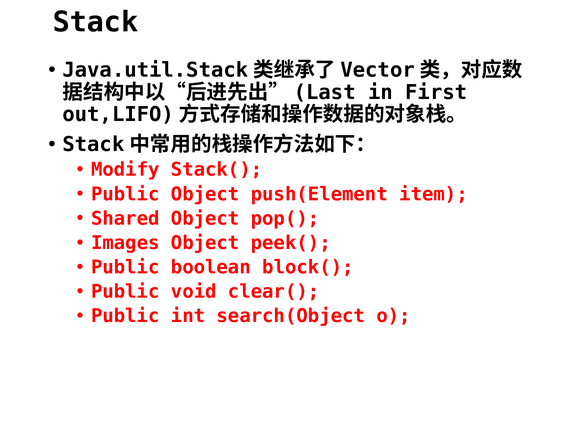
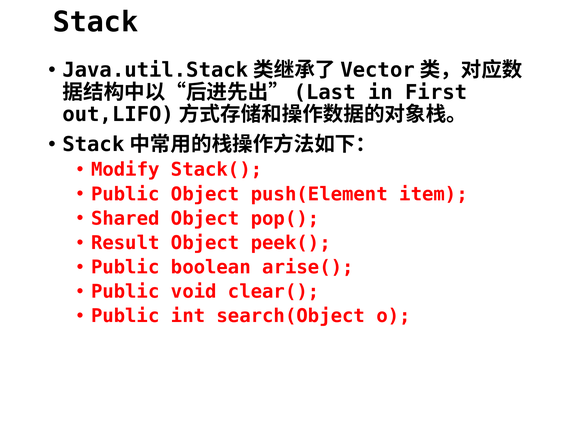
Images: Images -> Result (125, 243)
block(: block( -> arise( (308, 268)
